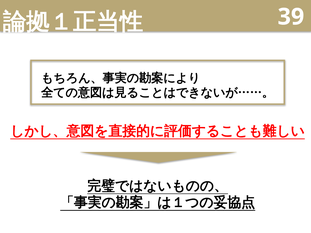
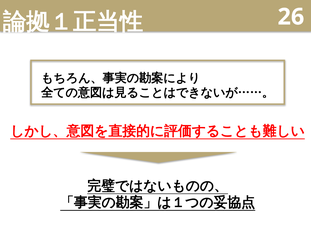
39: 39 -> 26 (291, 17)
